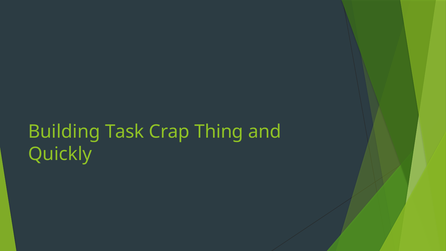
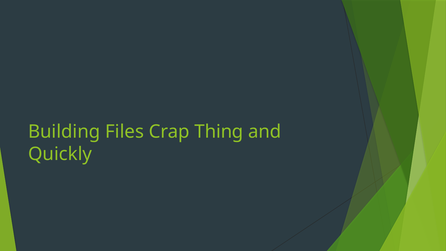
Task: Task -> Files (125, 132)
